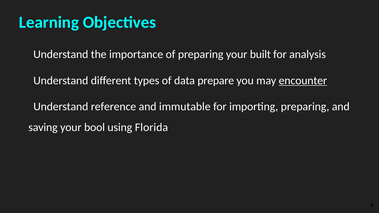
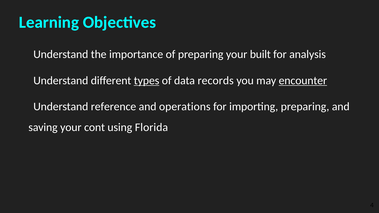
types underline: none -> present (147, 81)
prepare: prepare -> records (216, 81)
immutable: immutable -> operations (185, 107)
bool: bool -> cont (95, 128)
